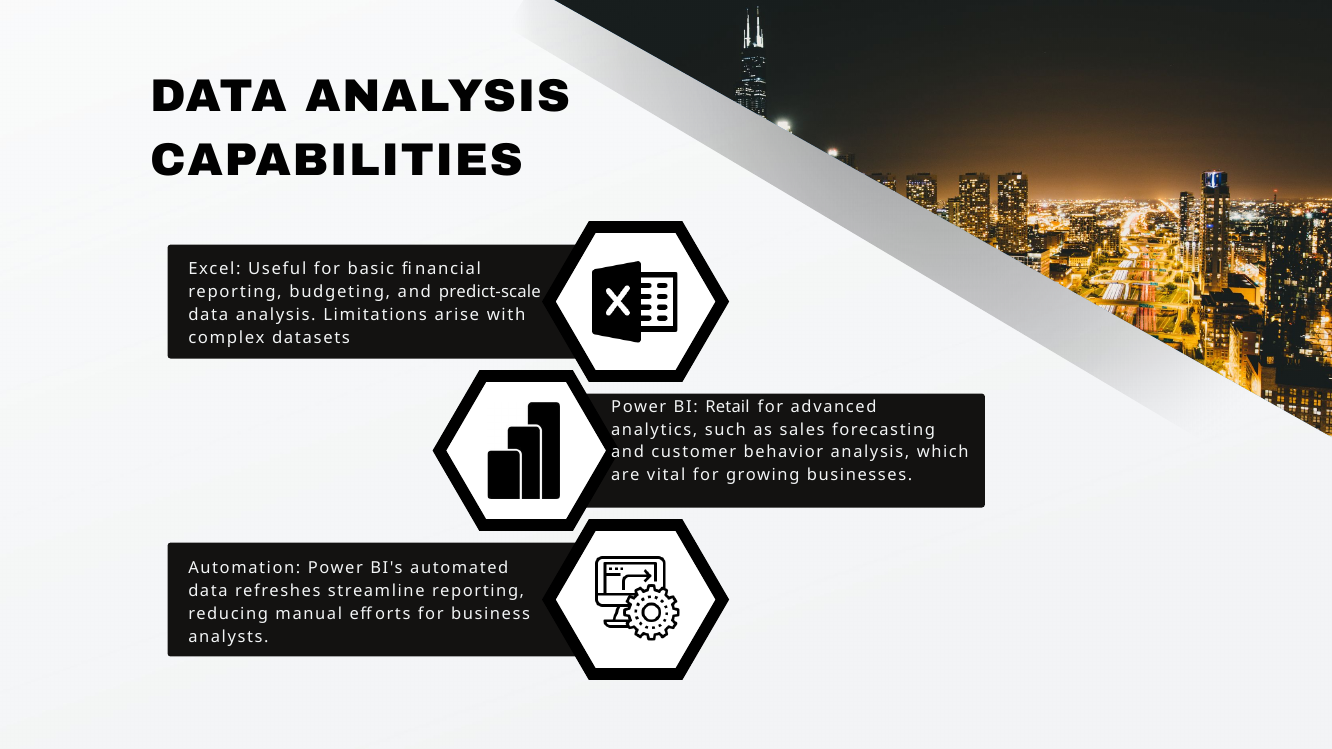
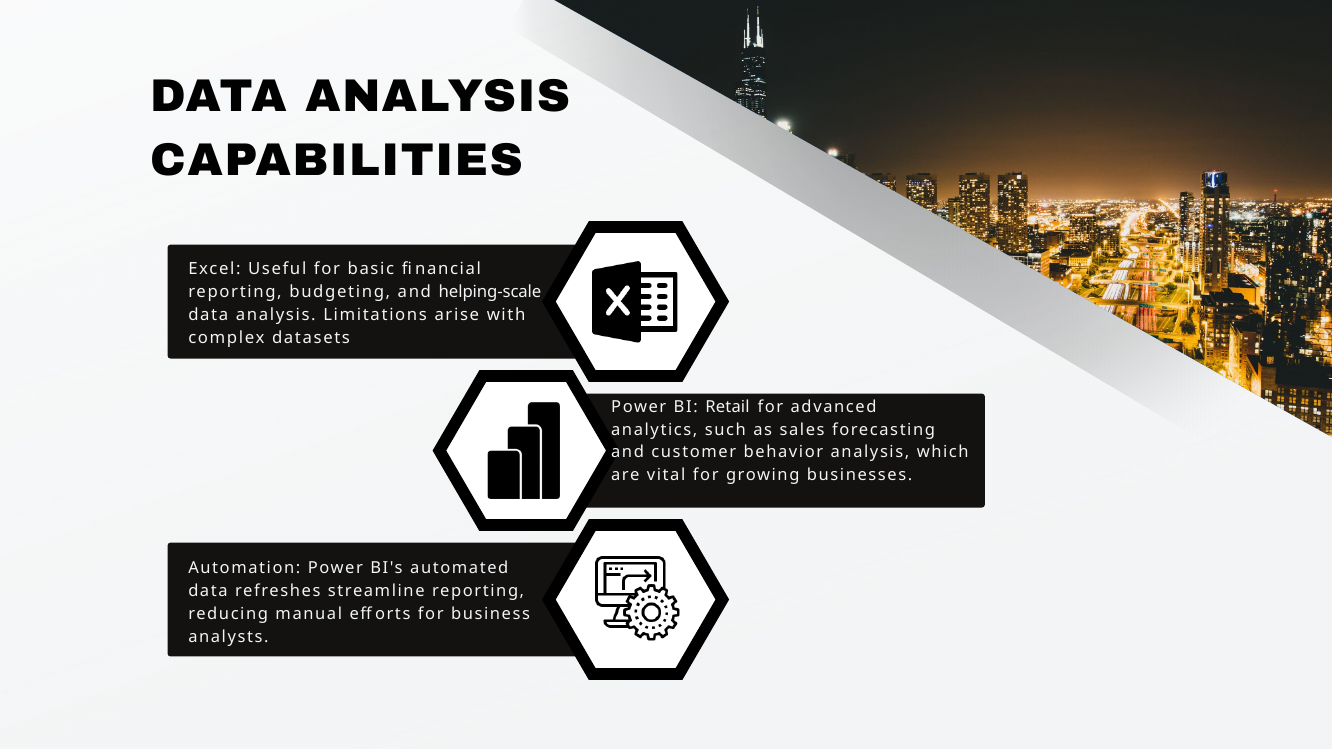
predict-scale: predict-scale -> helping-scale (490, 292)
